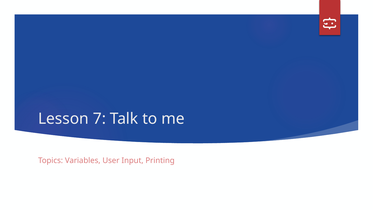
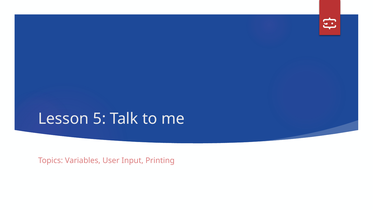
7: 7 -> 5 (99, 119)
